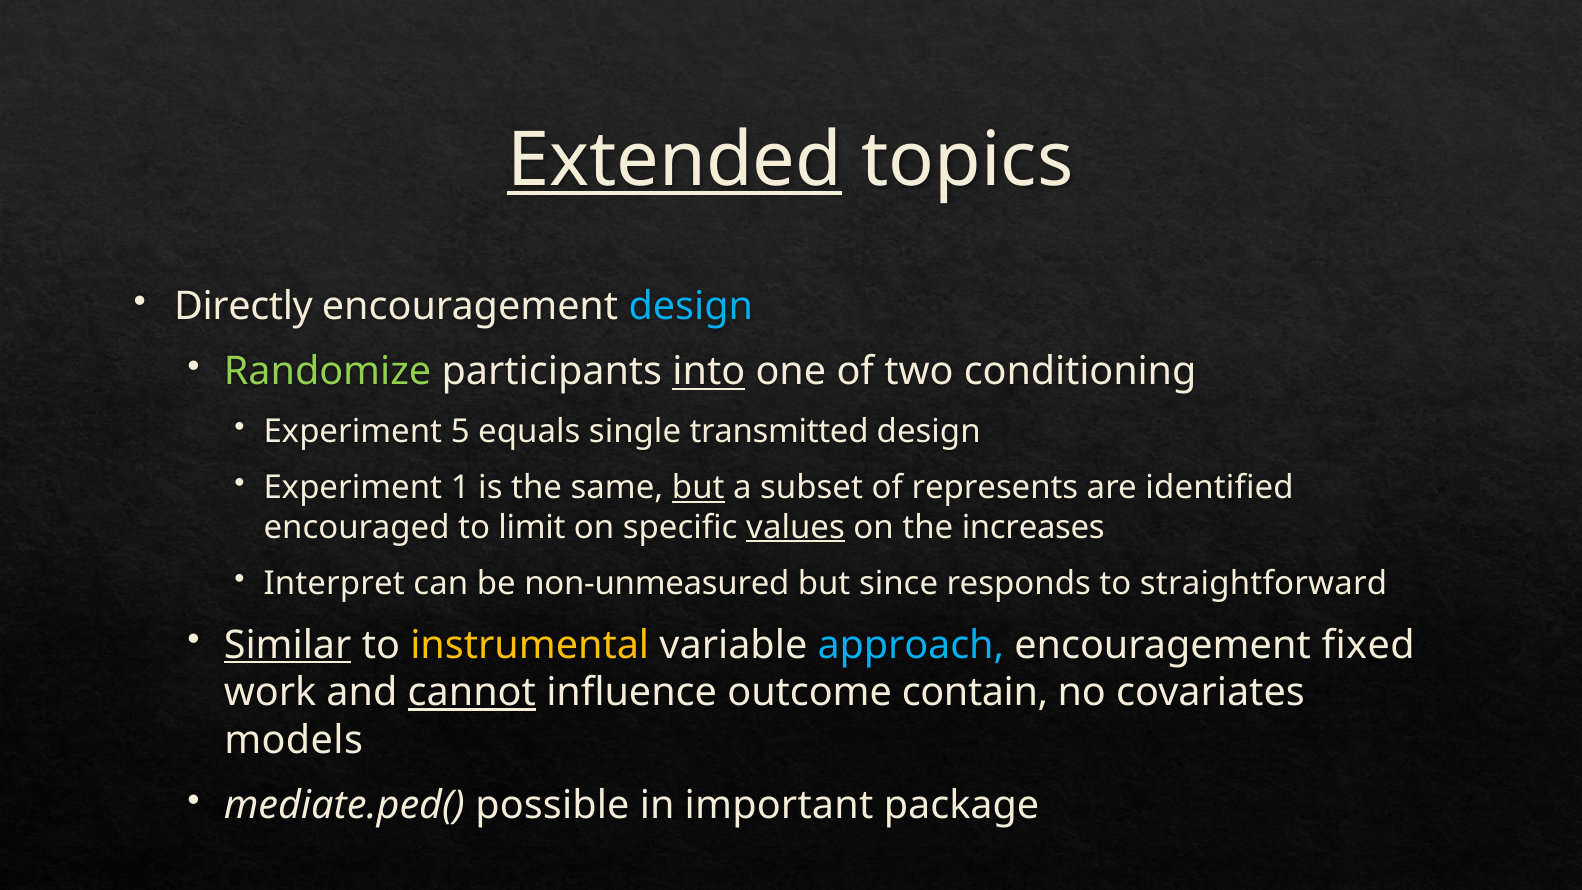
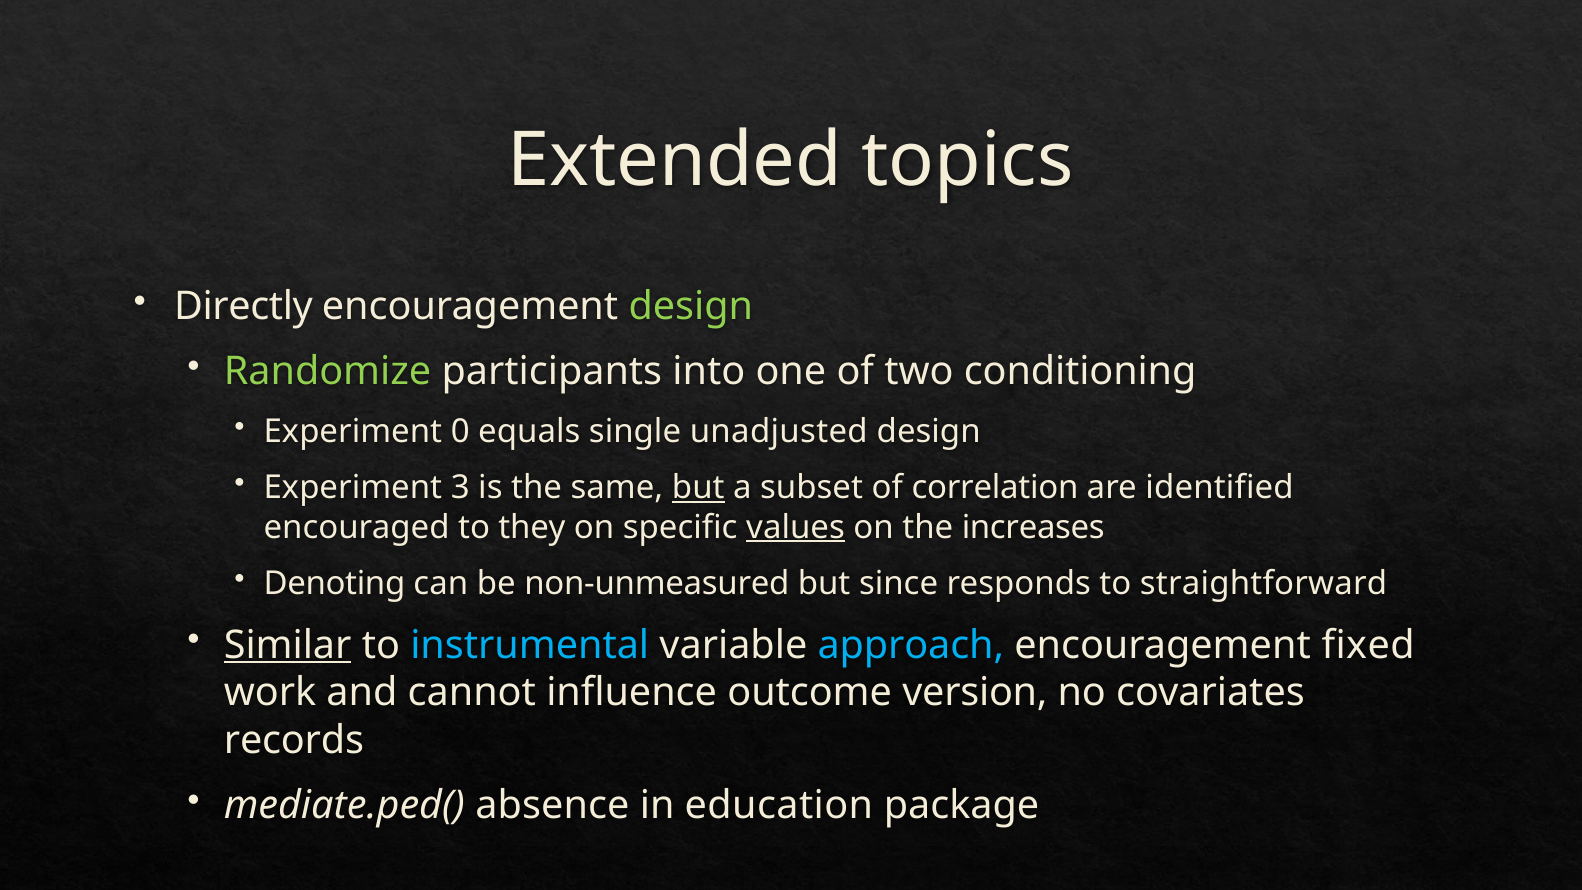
Extended underline: present -> none (675, 160)
design colour: light blue -> light green (691, 307)
into underline: present -> none (709, 372)
5: 5 -> 0 (460, 431)
transmitted: transmitted -> unadjusted (779, 431)
1: 1 -> 3 (460, 488)
represents: represents -> correlation (995, 488)
limit: limit -> they (532, 527)
Interpret: Interpret -> Denoting (334, 583)
instrumental colour: yellow -> light blue (530, 645)
cannot underline: present -> none (472, 692)
contain: contain -> version (975, 692)
models: models -> records (294, 740)
possible: possible -> absence (552, 805)
important: important -> education (779, 805)
